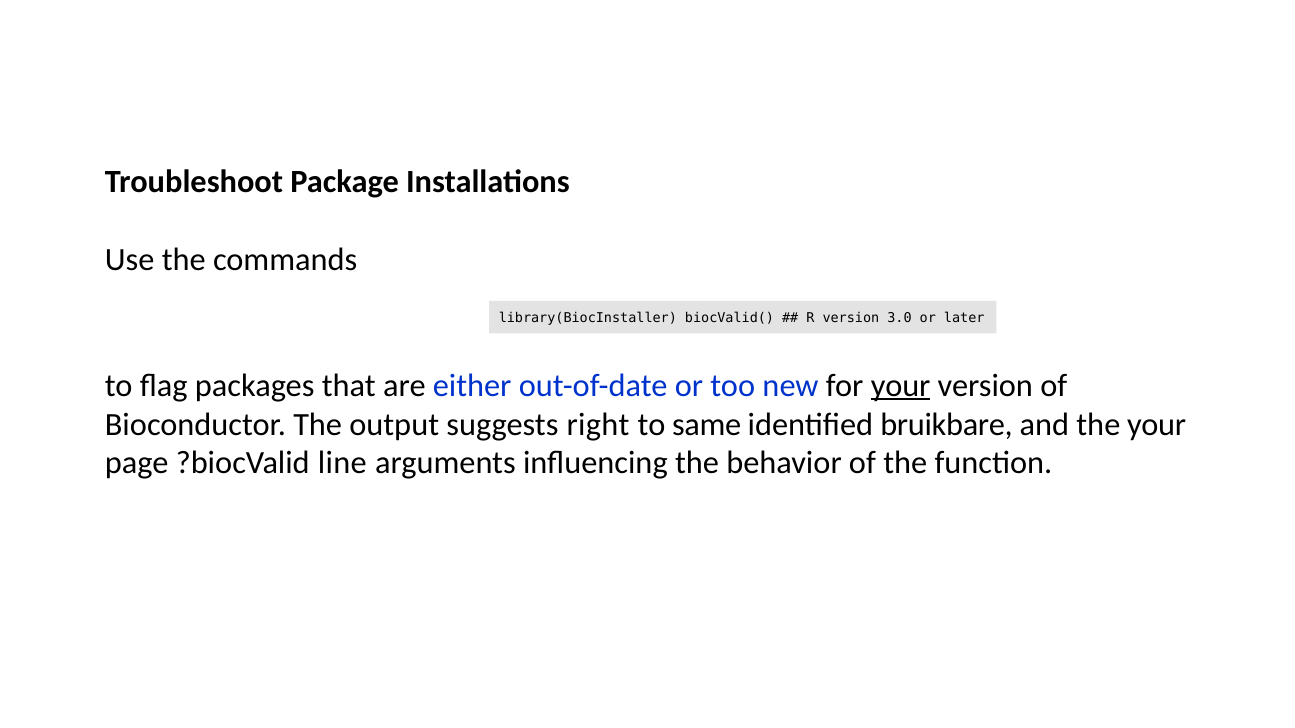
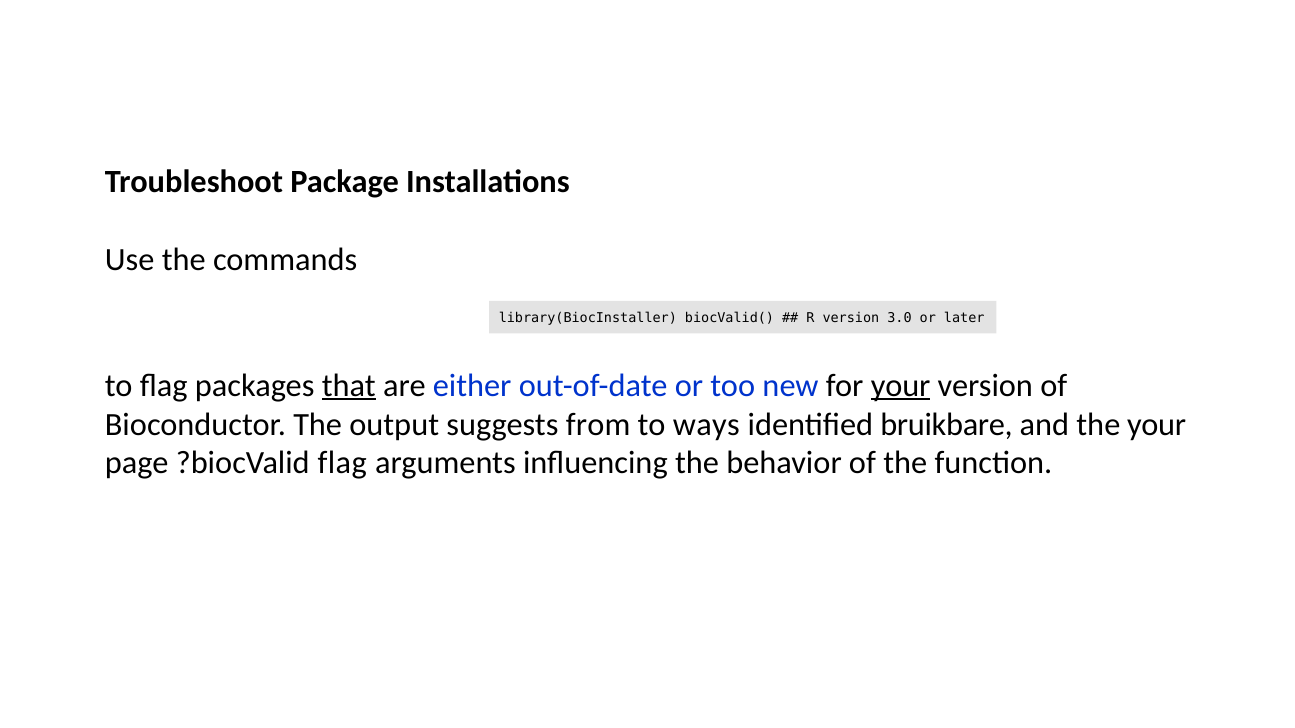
that underline: none -> present (349, 386)
right: right -> from (598, 425)
same: same -> ways (706, 425)
?biocValid line: line -> flag (342, 463)
